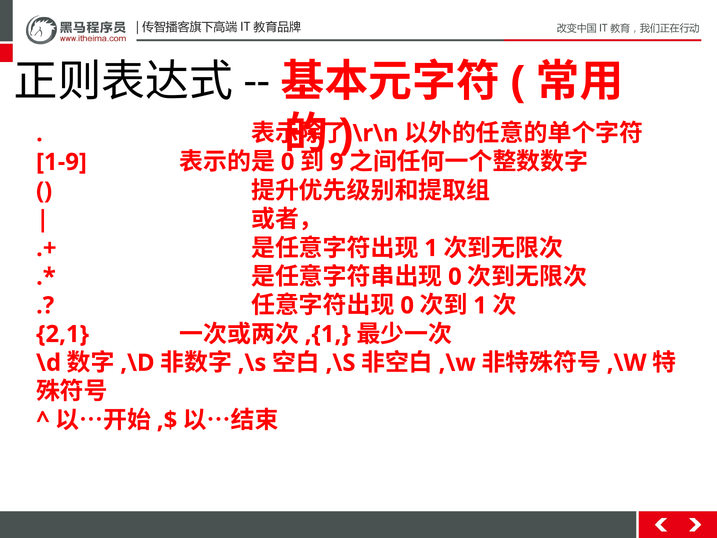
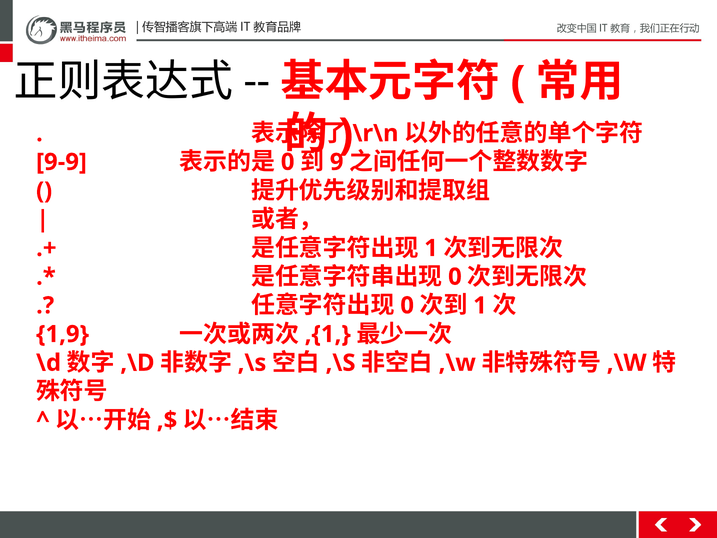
1-9: 1-9 -> 9-9 (61, 162)
2,1: 2,1 -> 1,9 (63, 334)
